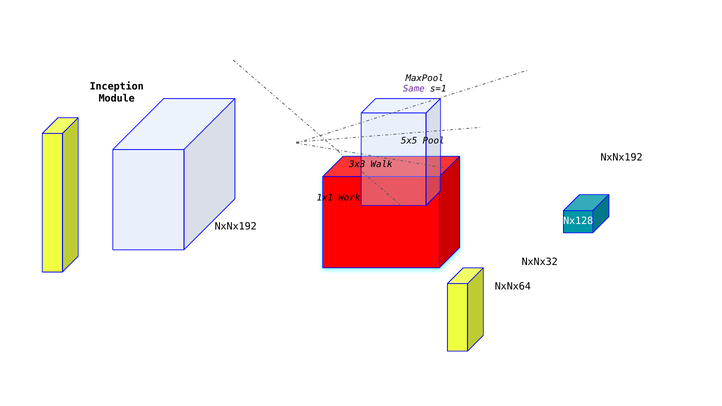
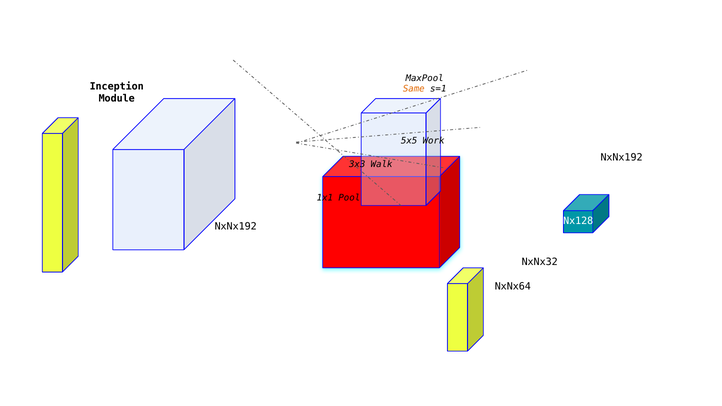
Same colour: purple -> orange (414, 89)
Pool: Pool -> Work (434, 141)
Work: Work -> Pool (349, 198)
